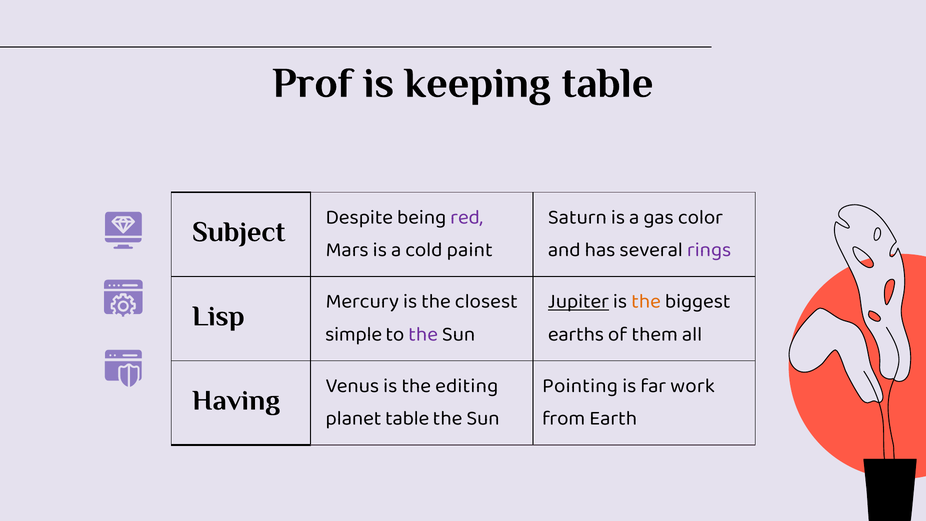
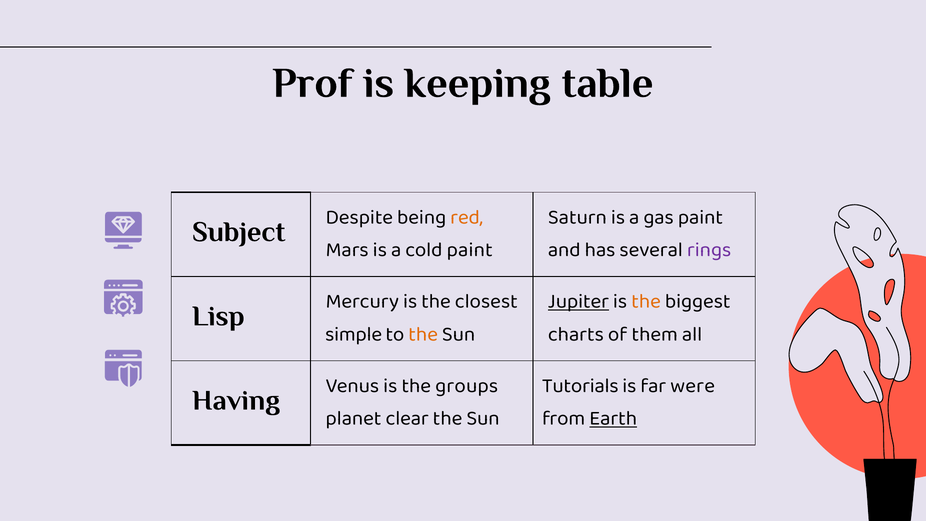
red colour: purple -> orange (466, 217)
gas color: color -> paint (701, 217)
the colour: purple -> orange (423, 334)
earths: earths -> charts (576, 334)
editing: editing -> groups (467, 385)
Pointing: Pointing -> Tutorials (580, 385)
work: work -> were (693, 385)
planet table: table -> clear (407, 418)
Earth underline: none -> present (613, 418)
